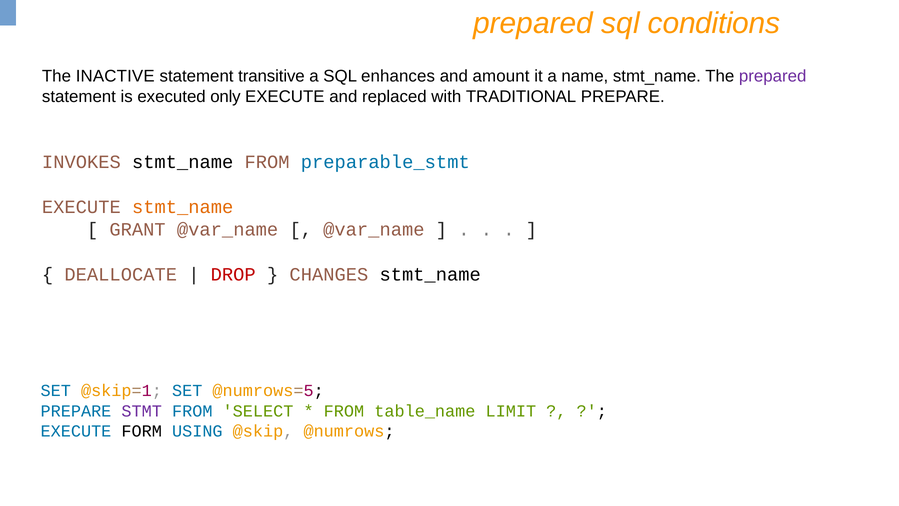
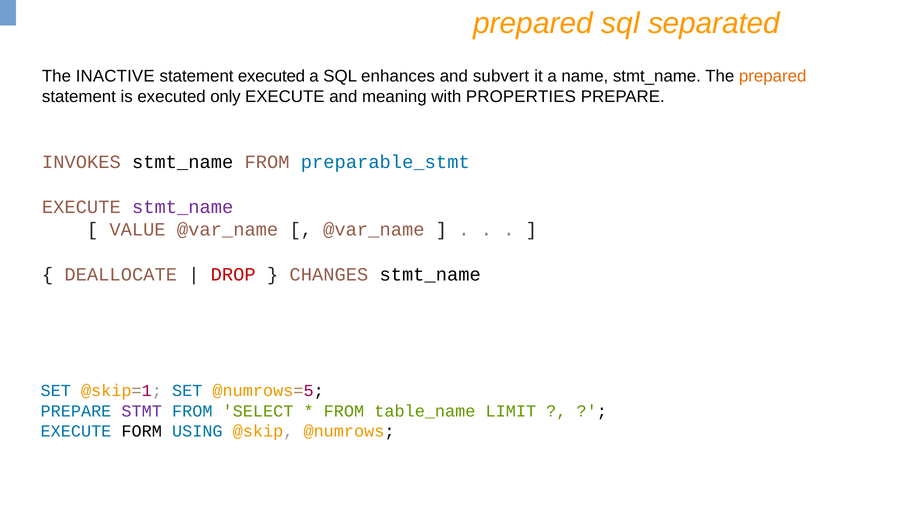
conditions: conditions -> separated (714, 23)
statement transitive: transitive -> executed (271, 76)
amount: amount -> subvert (501, 76)
prepared colour: purple -> orange (773, 76)
replaced: replaced -> meaning (394, 97)
TRADITIONAL: TRADITIONAL -> PROPERTIES (521, 97)
stmt_name colour: orange -> purple (183, 207)
GRANT: GRANT -> VALUE (138, 229)
